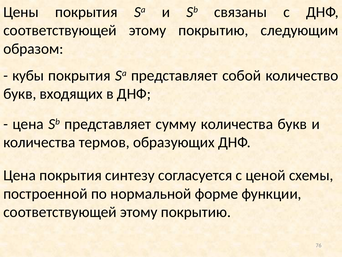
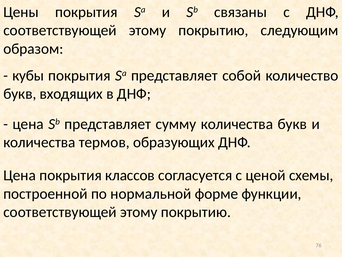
синтезу: синтезу -> классов (130, 175)
